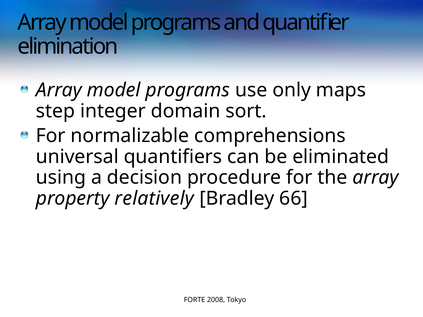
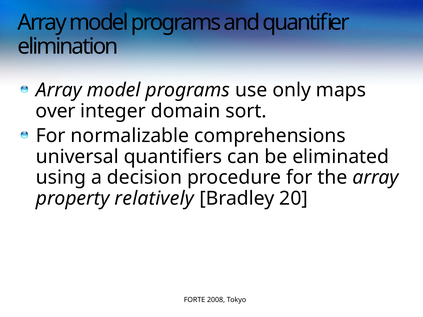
step: step -> over (56, 111)
66: 66 -> 20 (294, 199)
